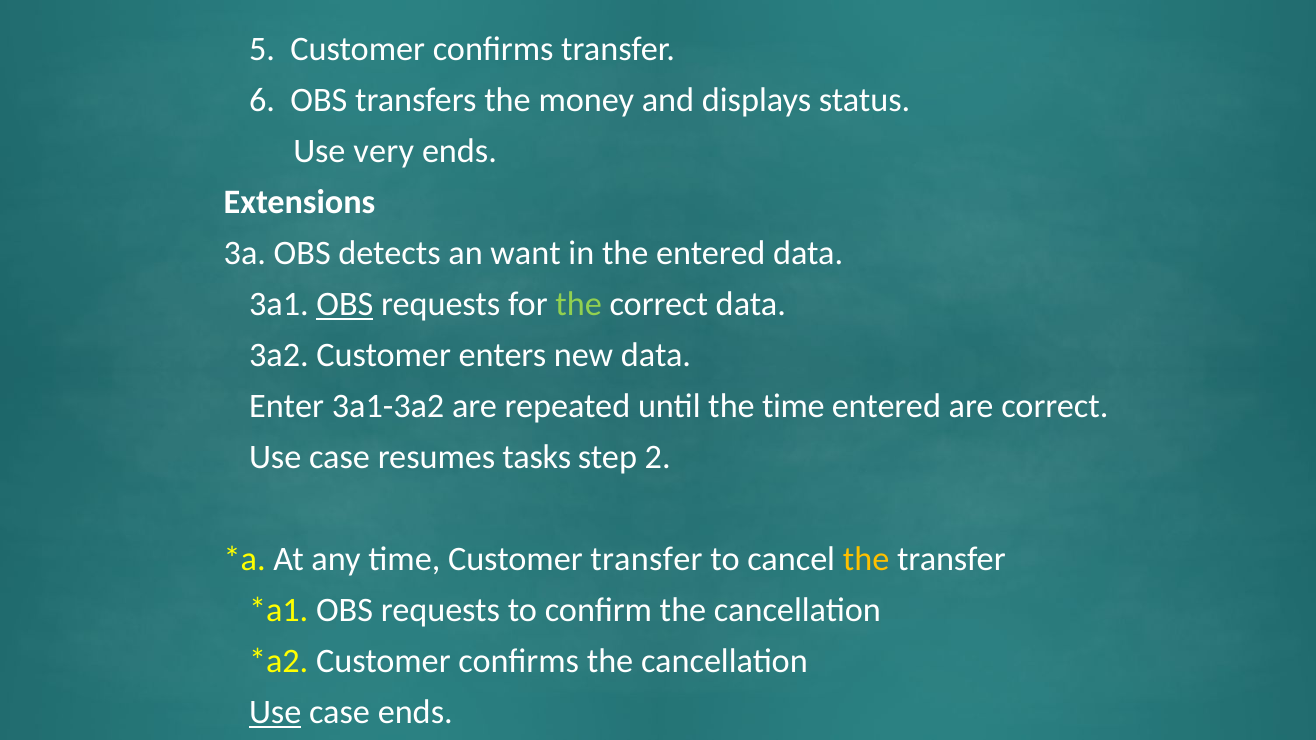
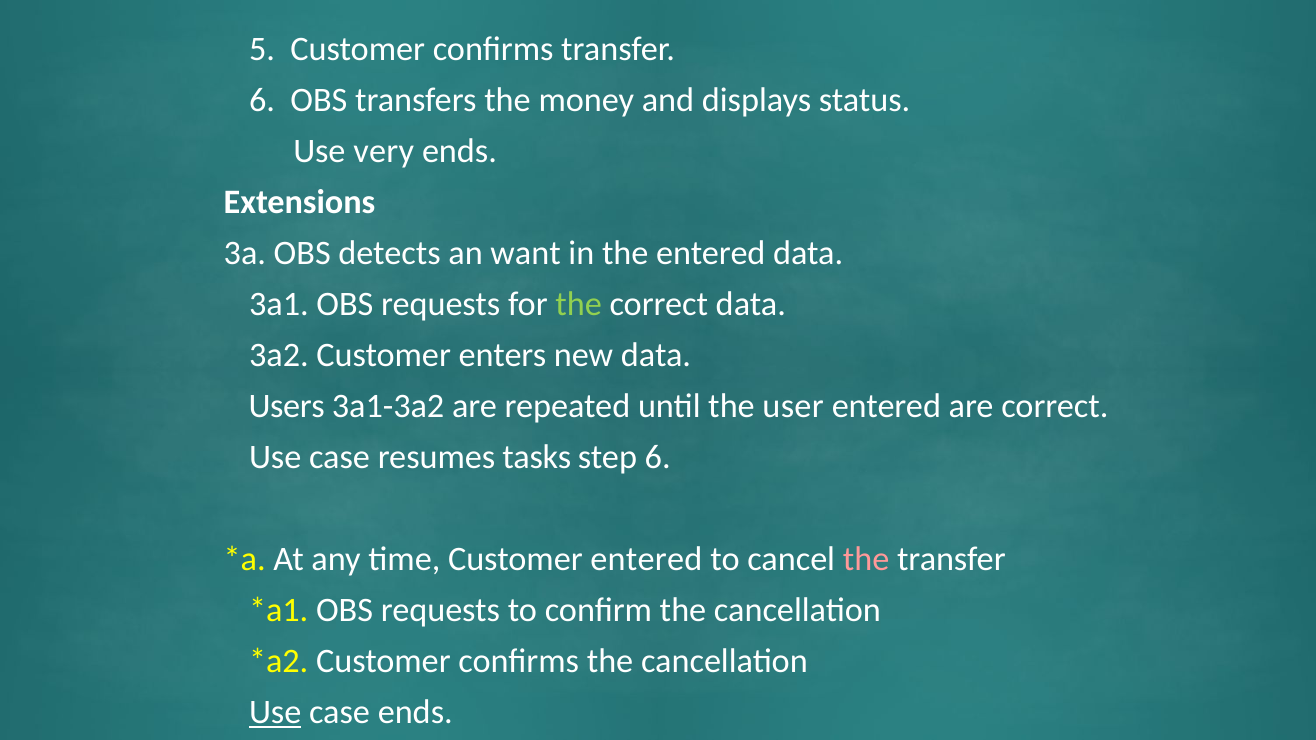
OBS underline: present -> none (345, 304)
Enter: Enter -> Users (287, 406)
the time: time -> user (793, 406)
step 2: 2 -> 6 (658, 457)
Customer transfer: transfer -> entered (646, 559)
the colour: yellow -> pink (866, 559)
